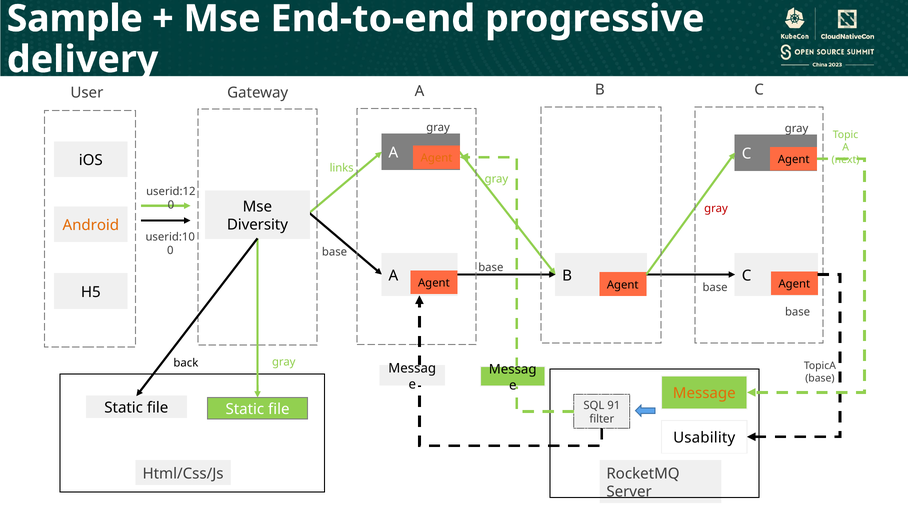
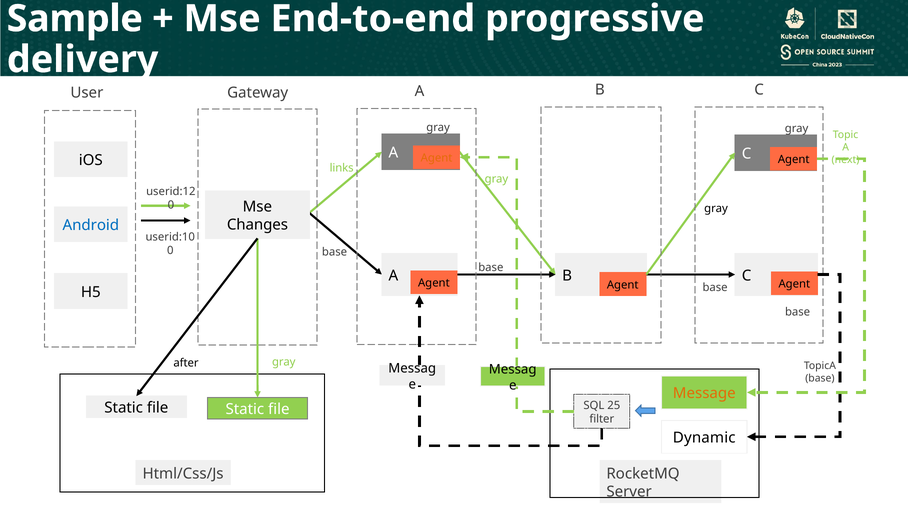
gray colour: red -> black (716, 208)
Diversity: Diversity -> Changes (257, 225)
Android colour: orange -> blue (91, 225)
back: back -> after (186, 363)
91: 91 -> 25 (614, 405)
Usability: Usability -> Dynamic (704, 438)
